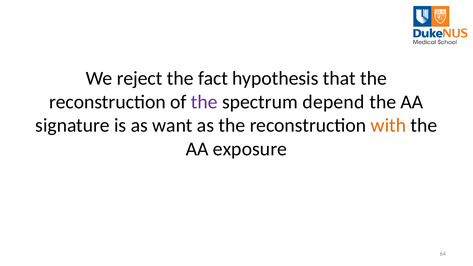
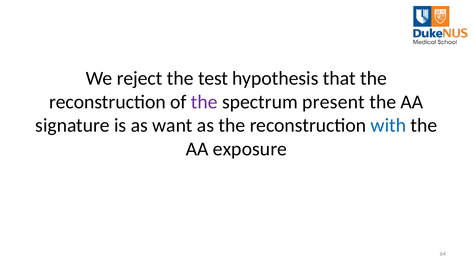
fact: fact -> test (213, 78)
depend: depend -> present (333, 102)
with colour: orange -> blue (388, 126)
